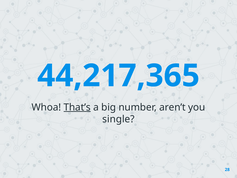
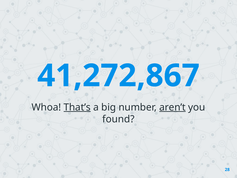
44,217,365: 44,217,365 -> 41,272,867 (118, 76)
aren’t underline: none -> present (172, 107)
single: single -> found (118, 119)
